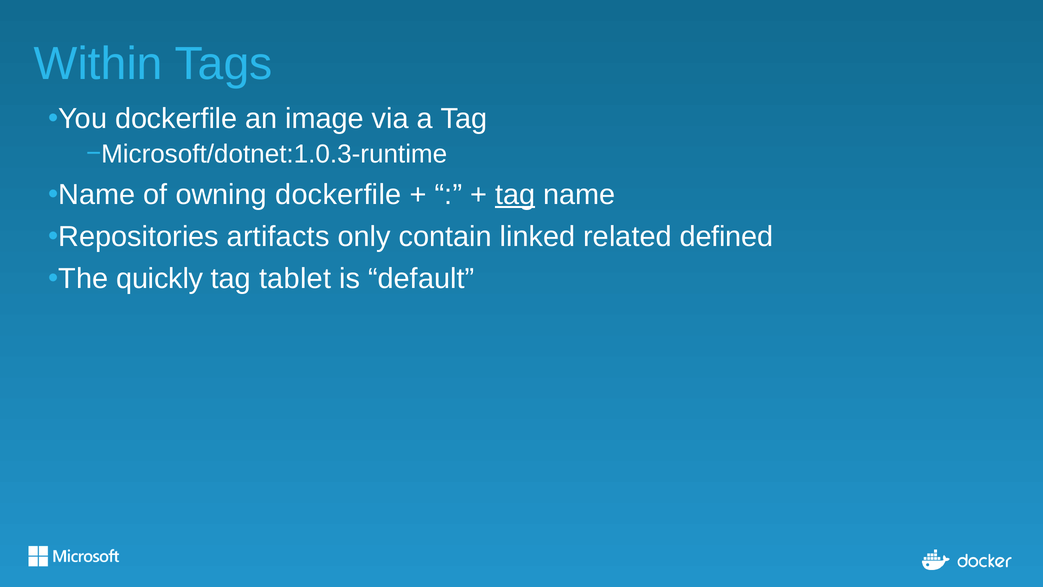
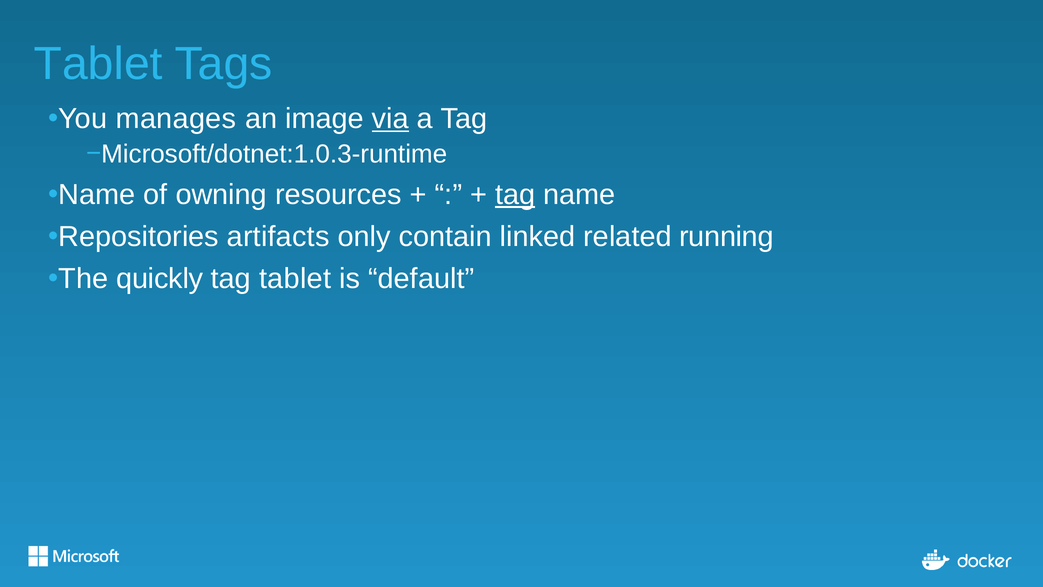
Within: Within -> Tablet (98, 64)
You dockerfile: dockerfile -> manages (176, 119)
via underline: none -> present (390, 119)
owning dockerfile: dockerfile -> resources (338, 194)
defined: defined -> running (726, 237)
